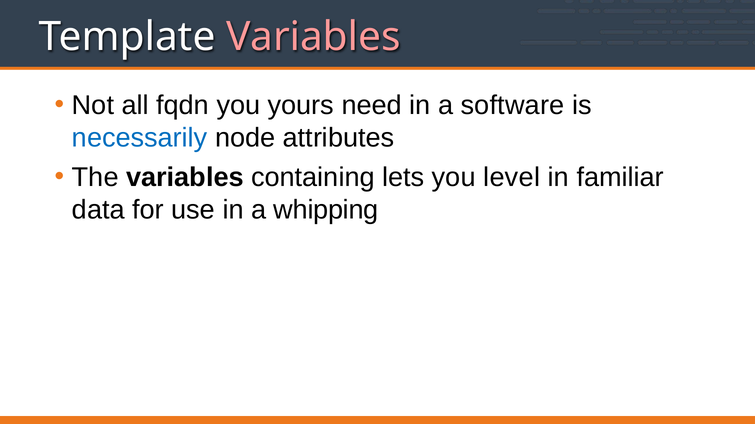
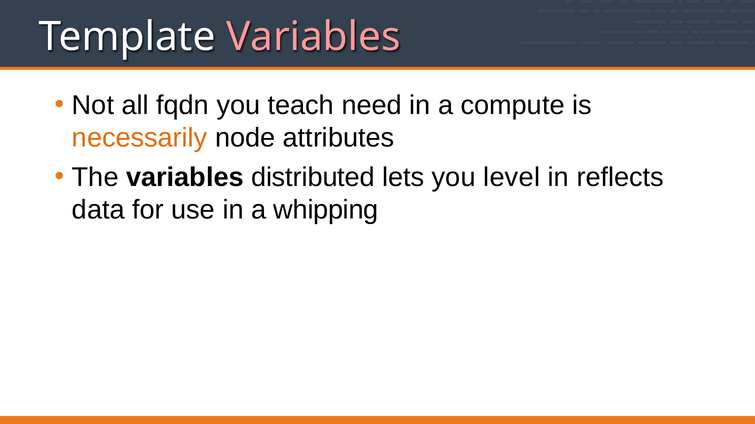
yours: yours -> teach (301, 105)
software: software -> compute (513, 105)
necessarily colour: blue -> orange (140, 138)
containing: containing -> distributed (313, 177)
familiar: familiar -> reflects (620, 177)
